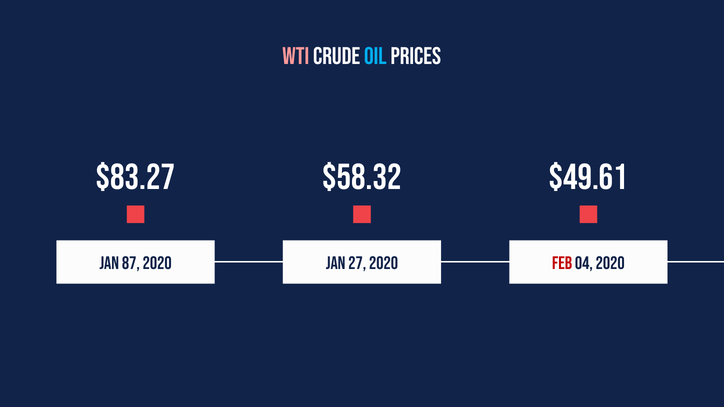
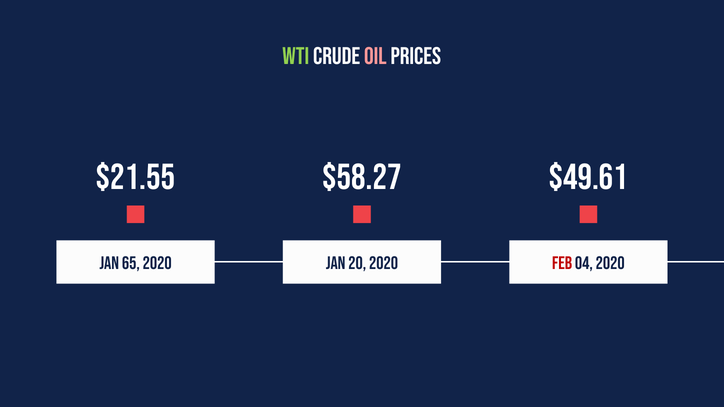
WTI colour: pink -> light green (296, 56)
Oil colour: light blue -> pink (375, 56)
$83.27: $83.27 -> $21.55 (136, 178)
$58.32: $58.32 -> $58.27 (362, 178)
87: 87 -> 65 (131, 263)
27: 27 -> 20 (357, 263)
